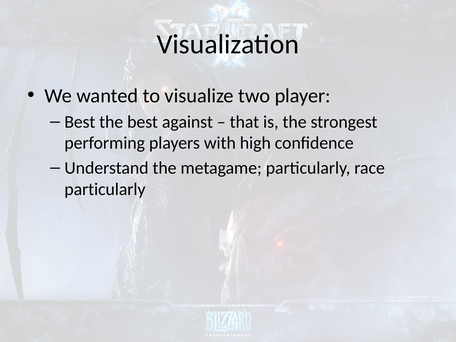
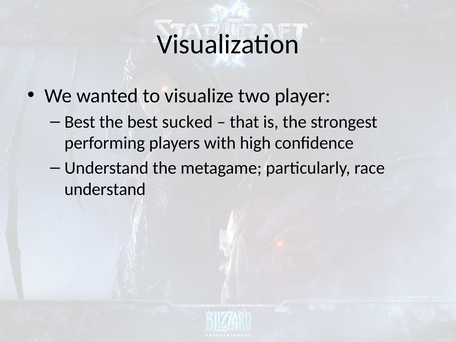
against: against -> sucked (187, 122)
particularly: particularly -> understand (105, 189)
